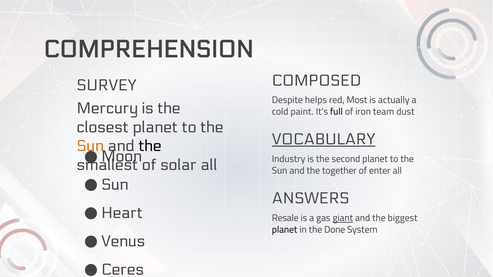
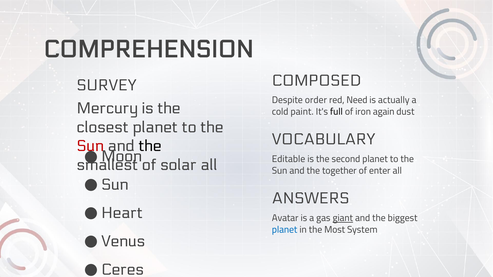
helps: helps -> order (316, 100)
Most: Most -> Need (357, 100)
team: team -> again (384, 112)
VOCABULARY underline: present -> none (324, 140)
Sun colour: orange -> red (90, 146)
Industry: Industry -> Editable (289, 159)
Resale: Resale -> Avatar (285, 218)
planet colour: black -> blue (285, 230)
Done: Done -> Most (335, 230)
